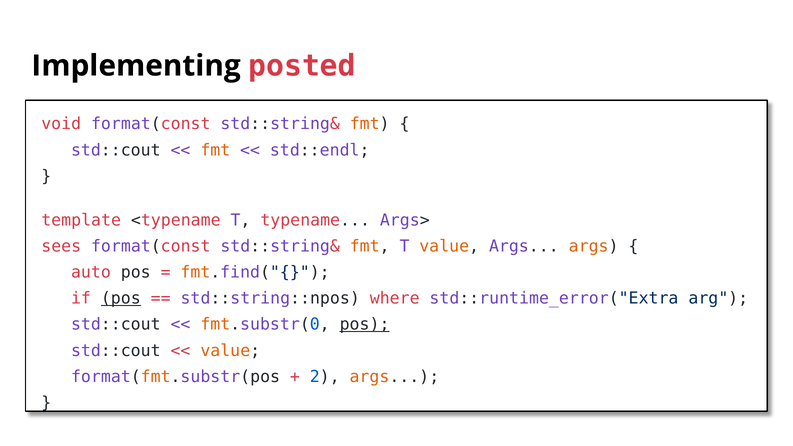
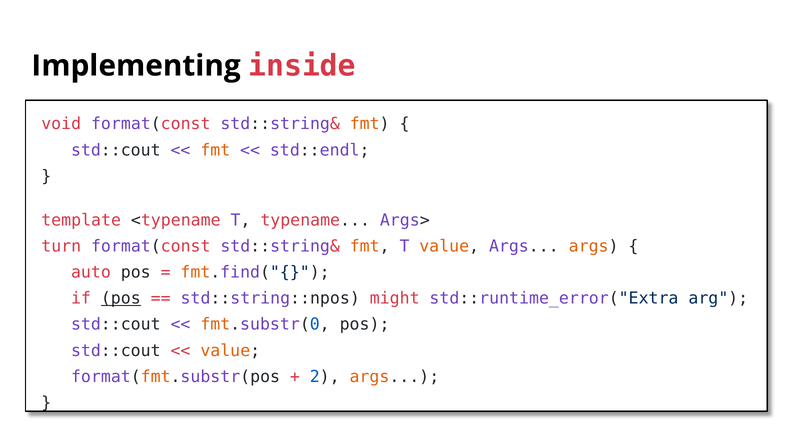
posted: posted -> inside (302, 66)
sees: sees -> turn (61, 246)
where: where -> might (395, 298)
pos underline: present -> none (365, 325)
